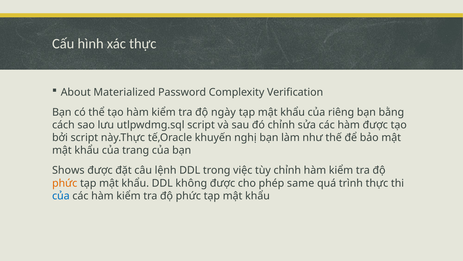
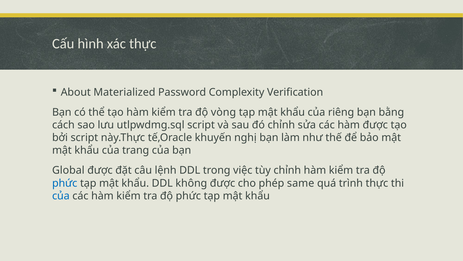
ngày: ngày -> vòng (223, 112)
Shows: Shows -> Global (68, 170)
phức colour: orange -> blue (65, 183)
